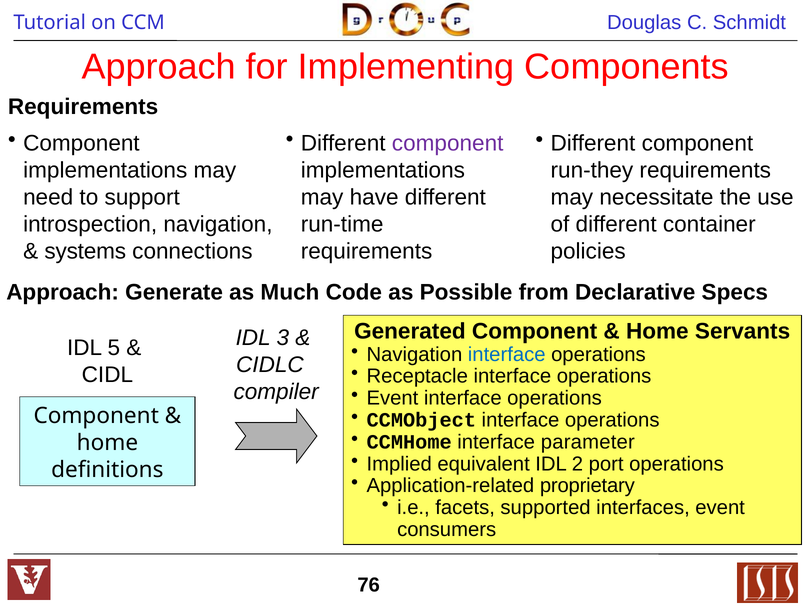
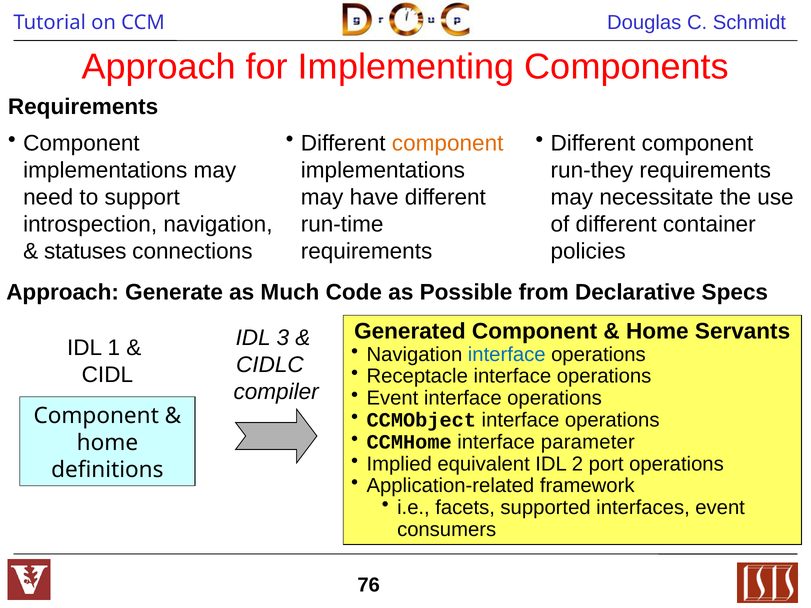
component colour: purple -> orange (448, 143)
systems: systems -> statuses (85, 252)
5: 5 -> 1 (114, 348)
proprietary: proprietary -> framework (587, 486)
